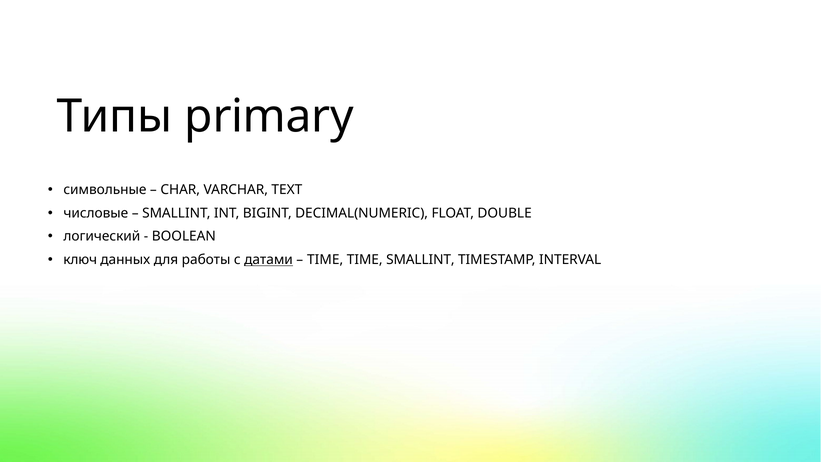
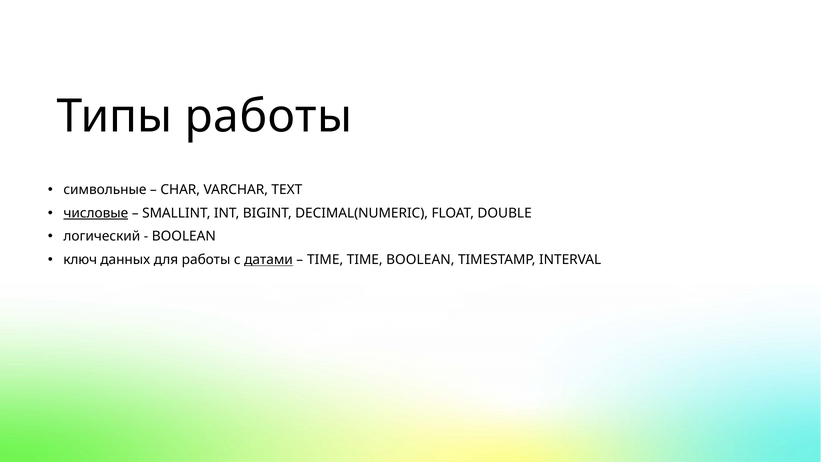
Типы primary: primary -> работы (269, 116)
числовые underline: none -> present (96, 213)
TIME SMALLINT: SMALLINT -> BOOLEAN (420, 260)
